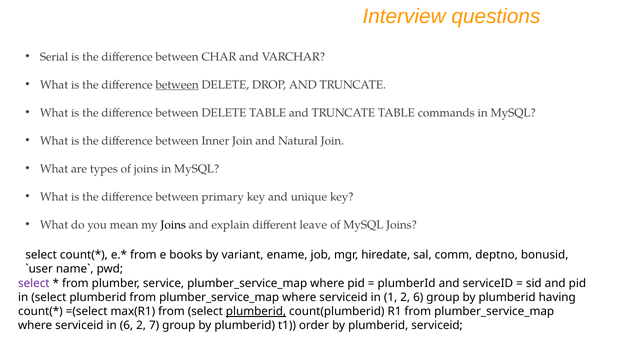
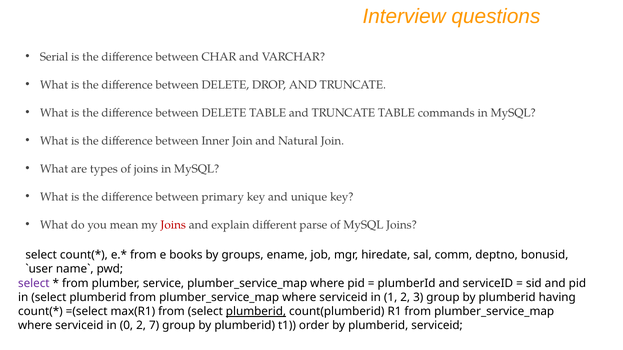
between underline: present -> none (177, 85)
Joins colour: black -> red (173, 225)
leave: leave -> parse (313, 225)
variant: variant -> groups (243, 255)
2 6: 6 -> 3 (418, 298)
in 6: 6 -> 0 (126, 326)
